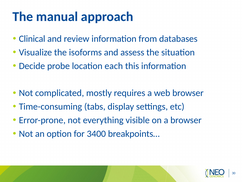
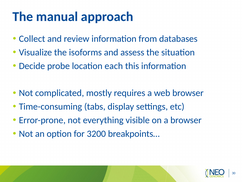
Clinical: Clinical -> Collect (32, 39)
3400: 3400 -> 3200 (96, 133)
